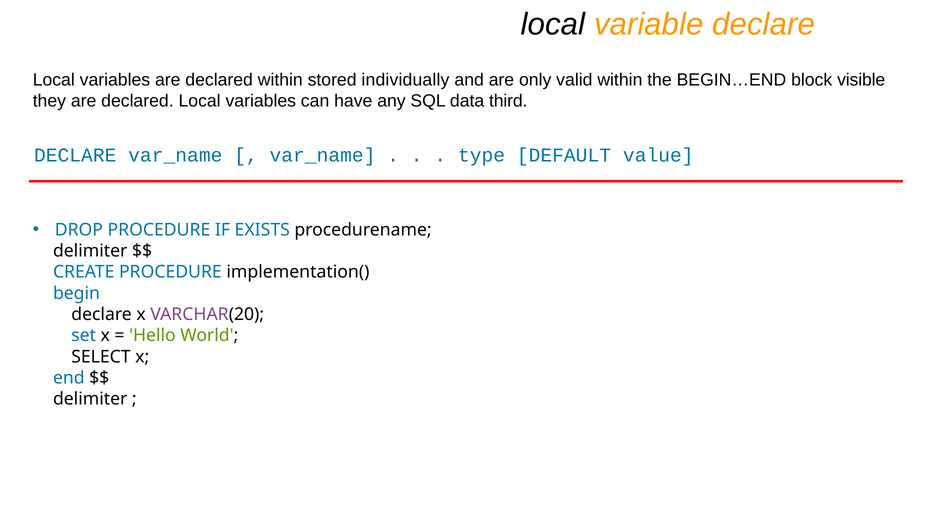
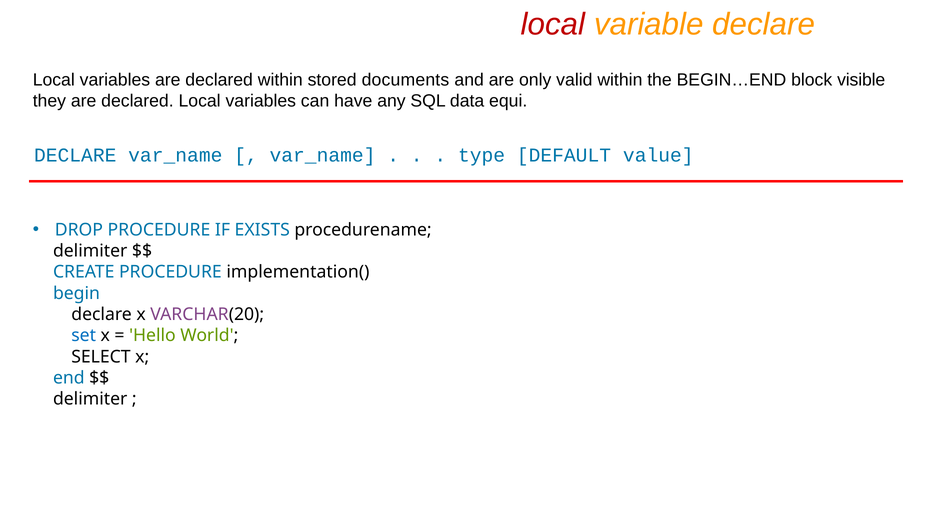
local colour: black -> red (553, 24)
individually: individually -> documents (405, 80)
third: third -> equi (508, 101)
